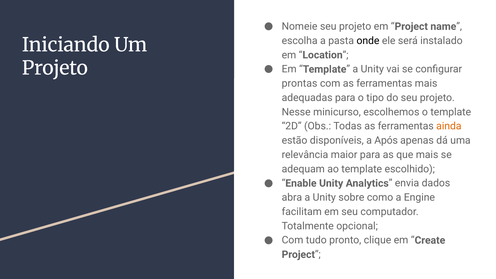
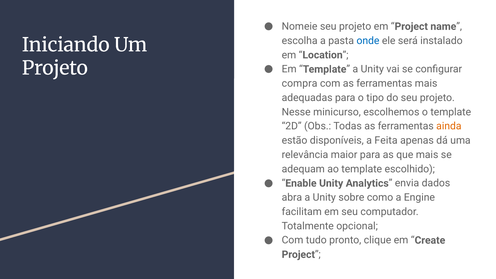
onde colour: black -> blue (368, 41)
prontas: prontas -> compra (300, 83)
Após: Após -> Feita (386, 140)
